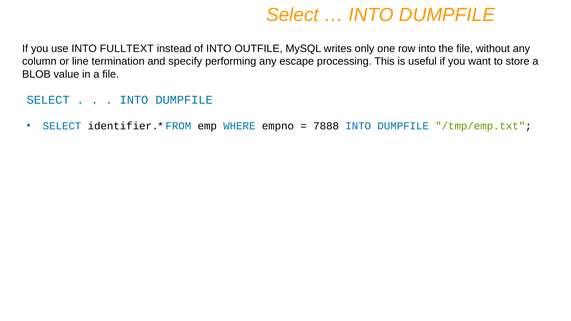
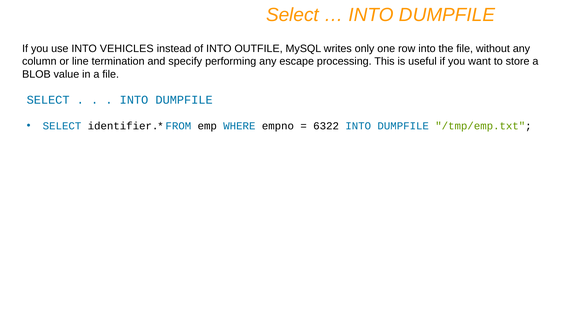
FULLTEXT: FULLTEXT -> VEHICLES (127, 49)
7888: 7888 -> 6322 (326, 126)
